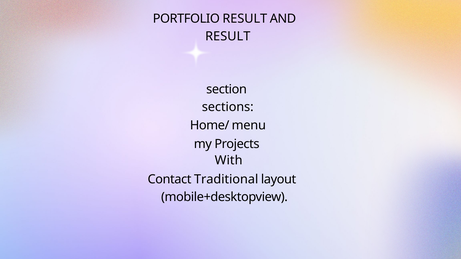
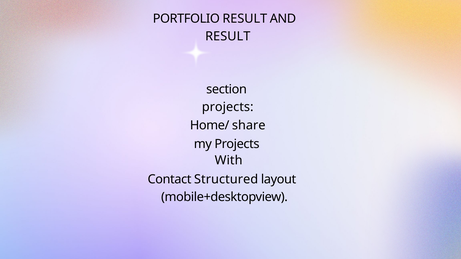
sections: sections -> projects (228, 107)
menu: menu -> share (249, 126)
Traditional: Traditional -> Structured (226, 180)
